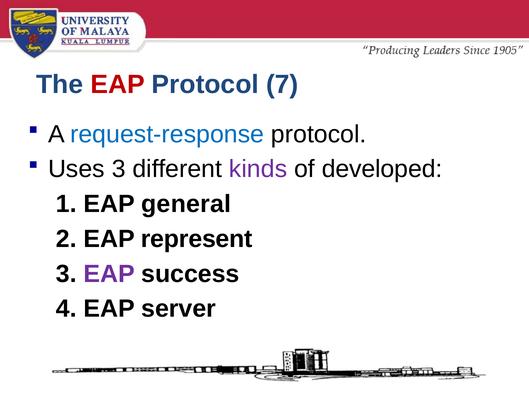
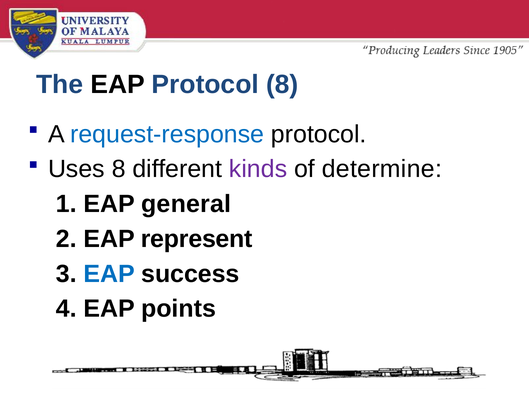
EAP colour: red -> black (118, 85)
Protocol 7: 7 -> 8 (282, 85)
Uses 3: 3 -> 8 (119, 169)
developed: developed -> determine (382, 169)
EAP colour: purple -> blue (109, 274)
server: server -> points (179, 309)
